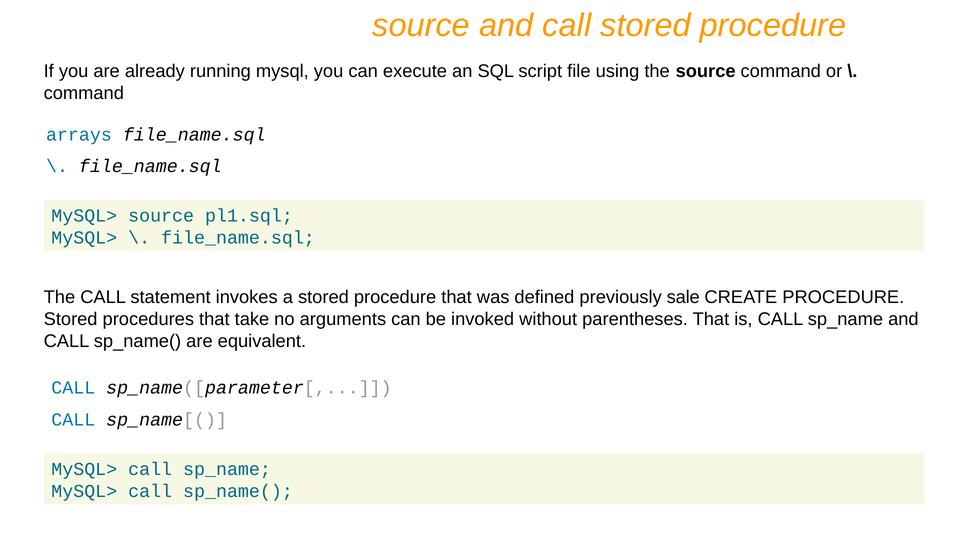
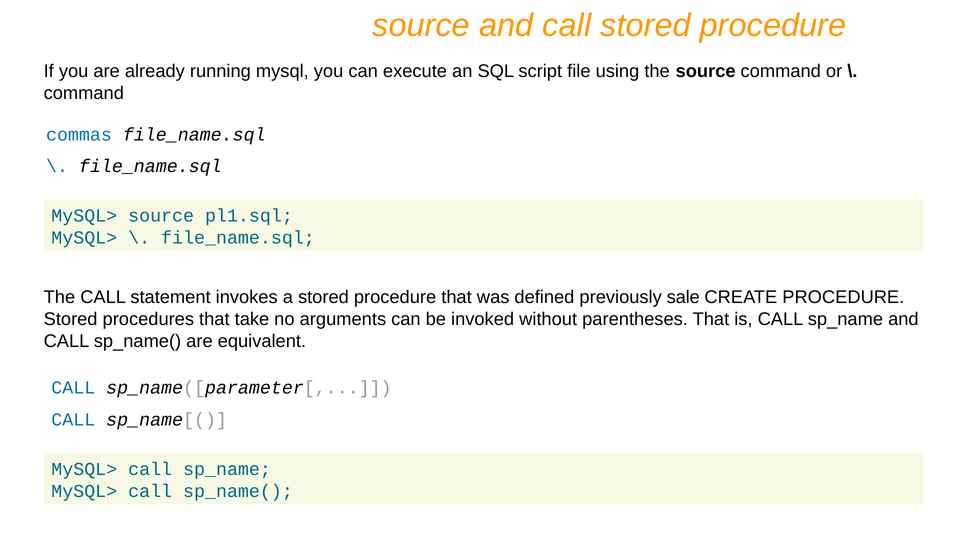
arrays: arrays -> commas (79, 135)
